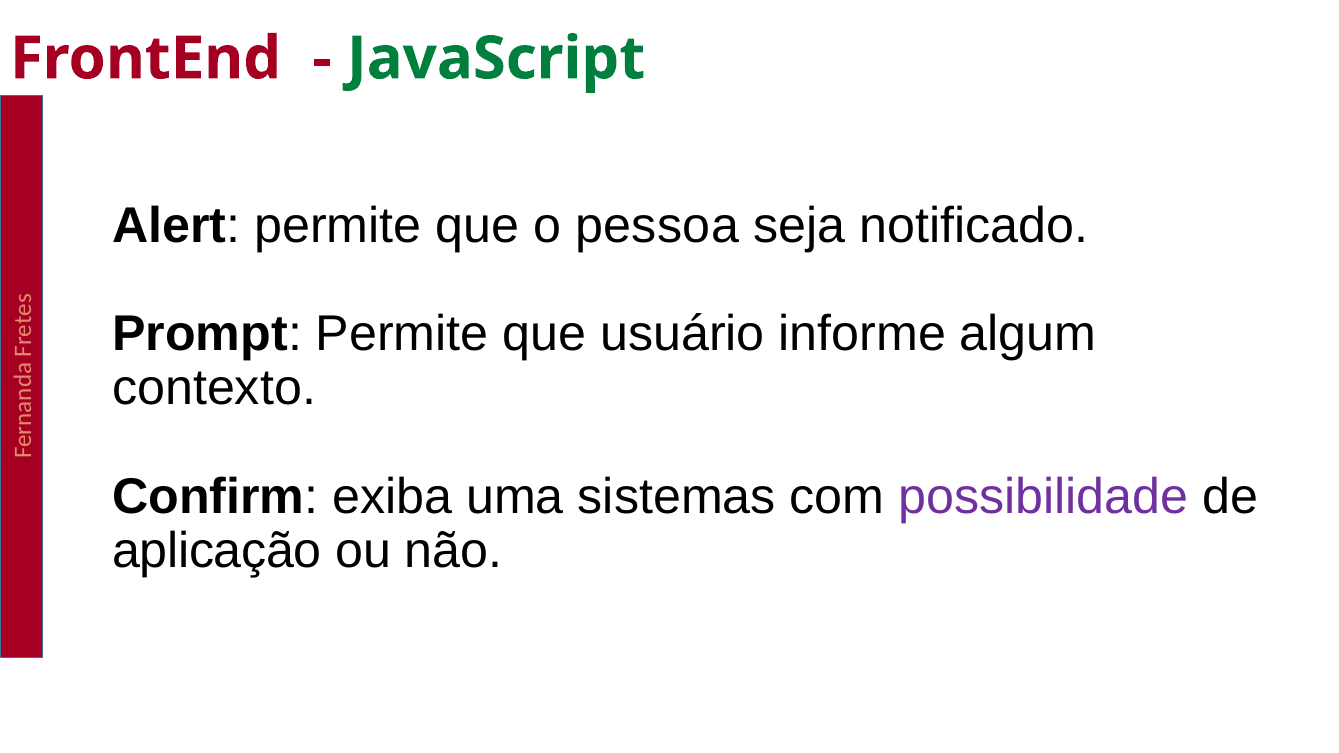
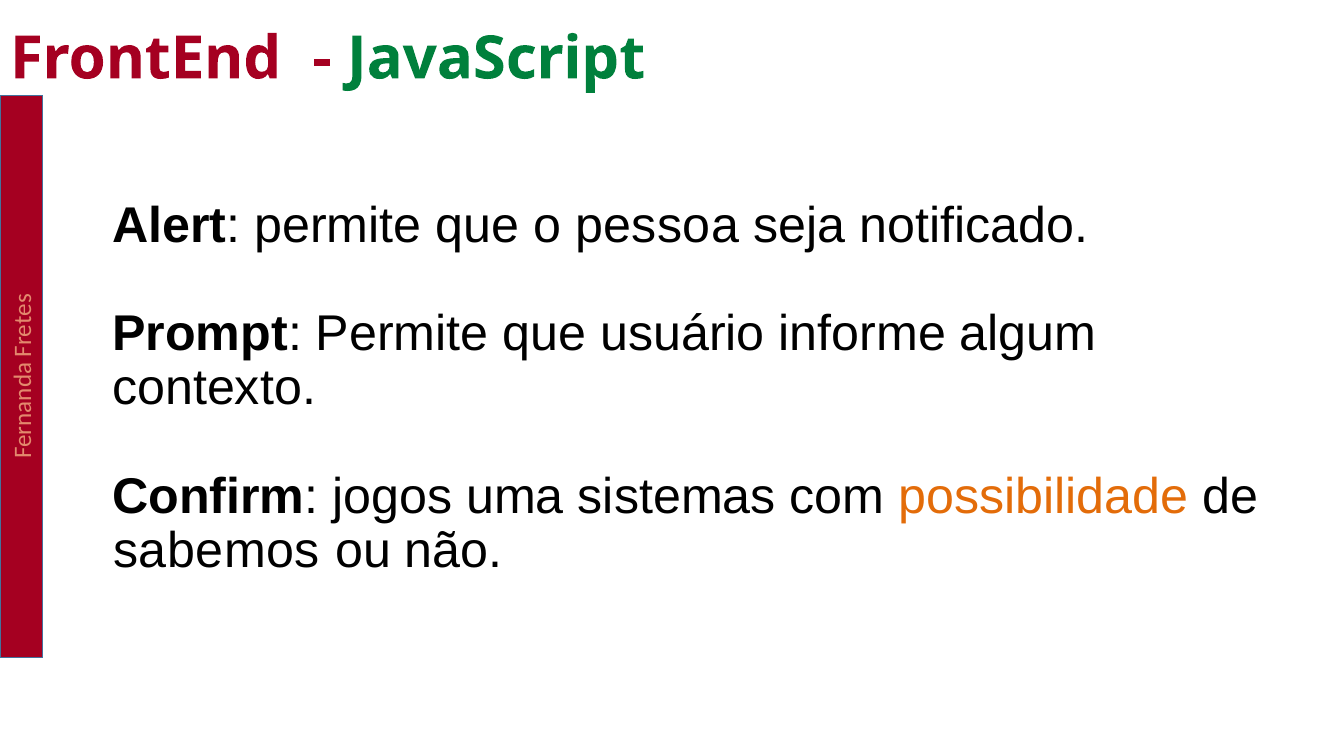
exiba: exiba -> jogos (392, 497)
possibilidade colour: purple -> orange (1044, 497)
aplicação: aplicação -> sabemos (217, 551)
